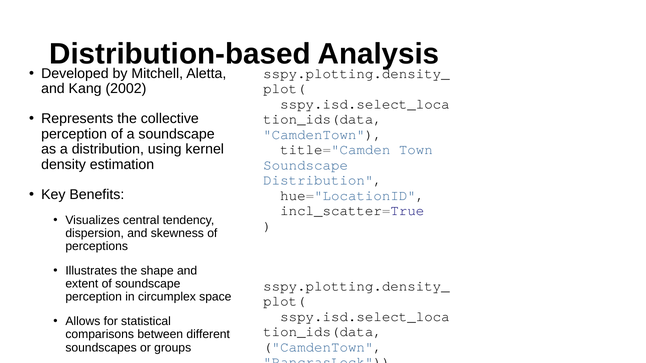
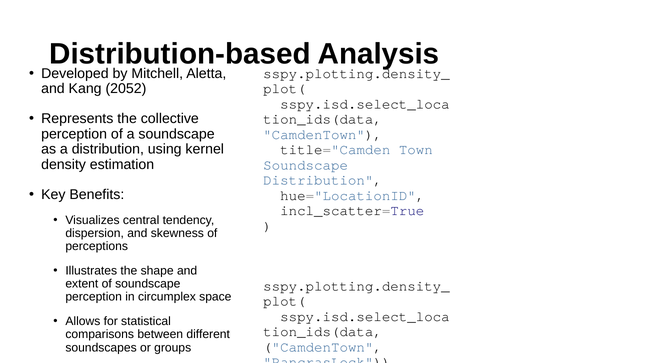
2002: 2002 -> 2052 (126, 89)
